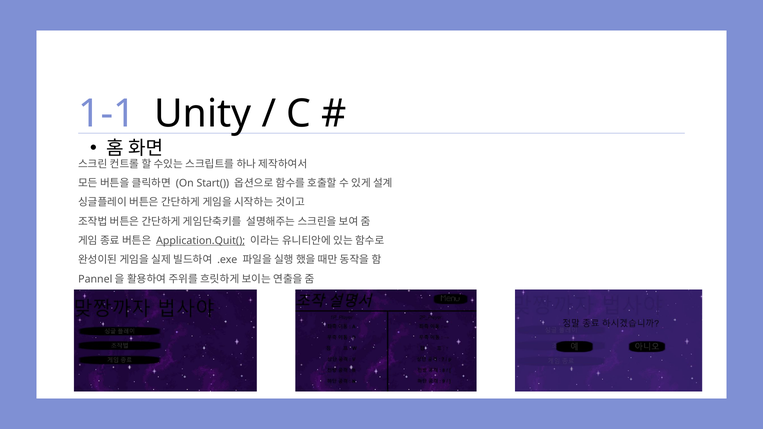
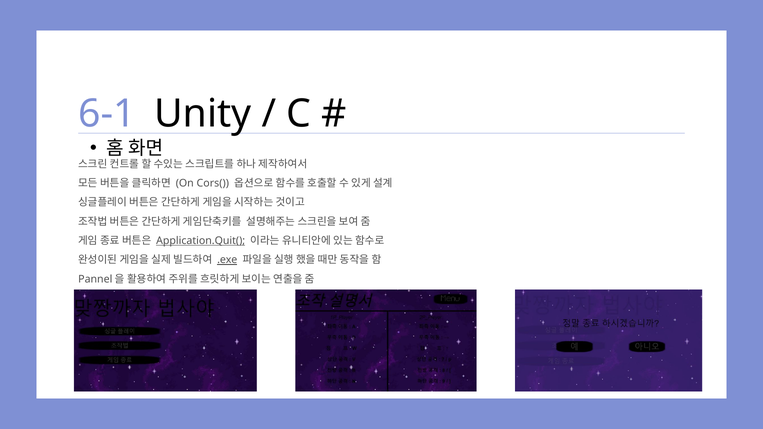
1-1: 1-1 -> 6-1 (107, 114)
Start(: Start( -> Cors( (213, 183)
.exe underline: none -> present (227, 260)
